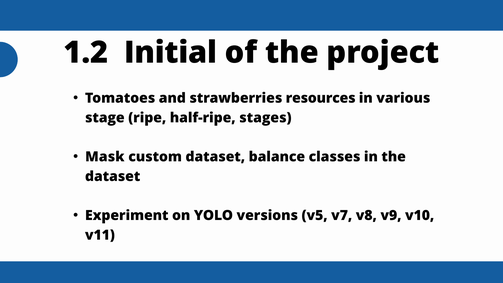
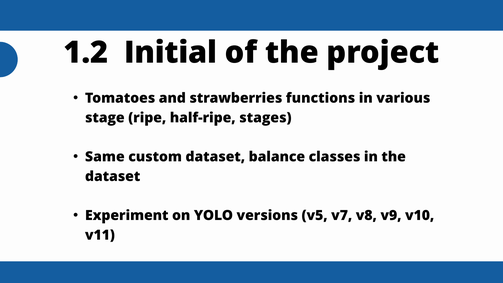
resources: resources -> functions (321, 98)
Mask: Mask -> Same (105, 157)
